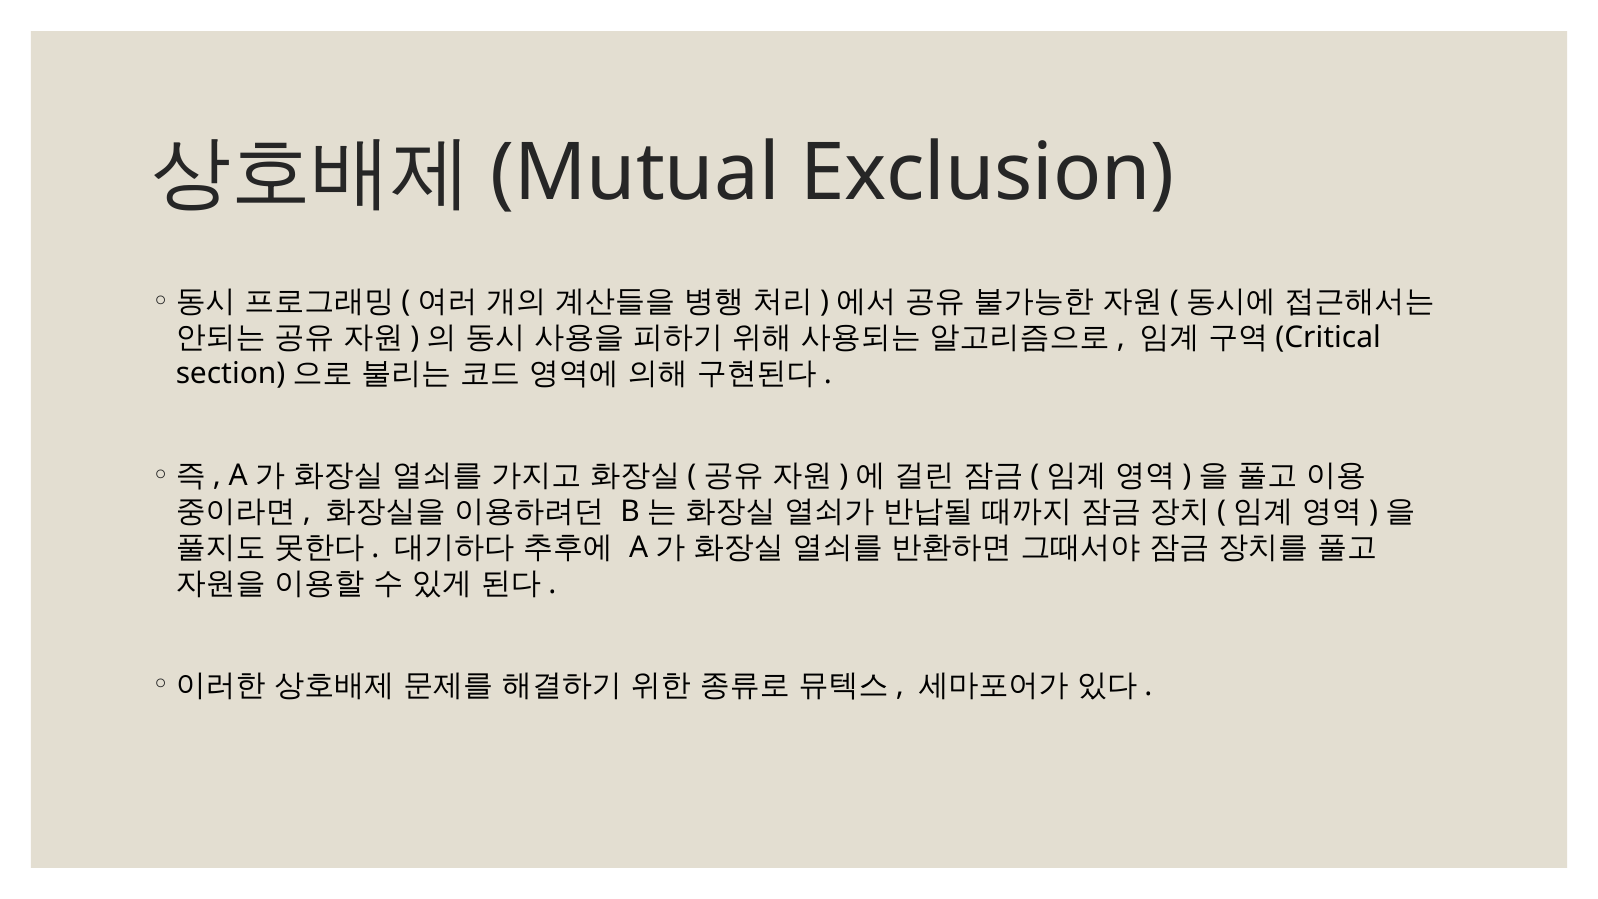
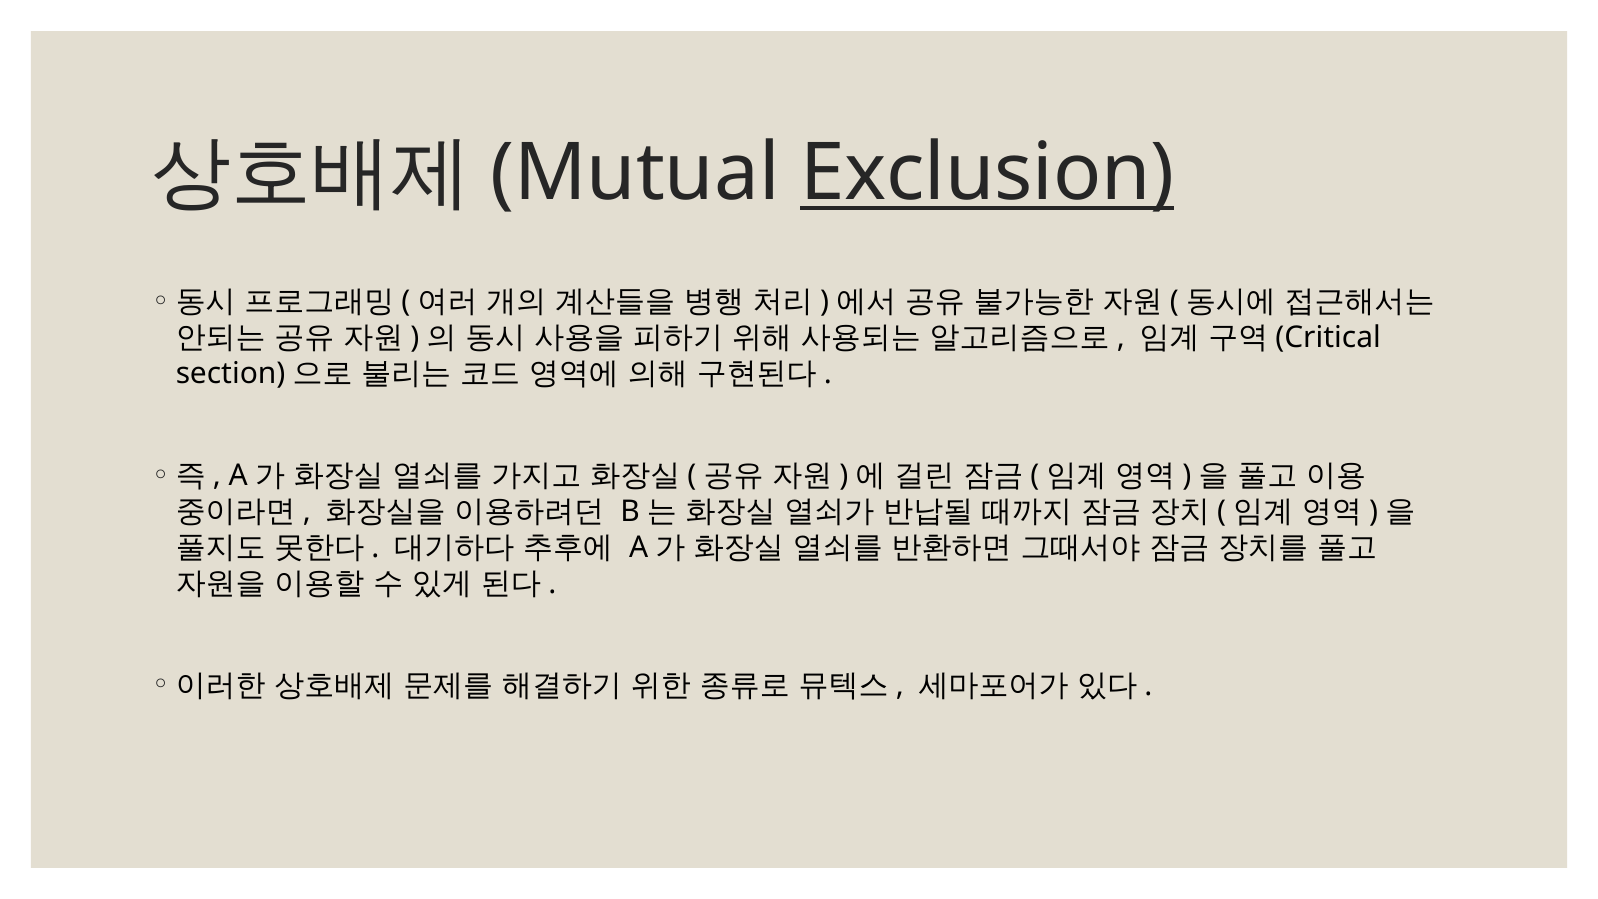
Exclusion underline: none -> present (987, 174)
